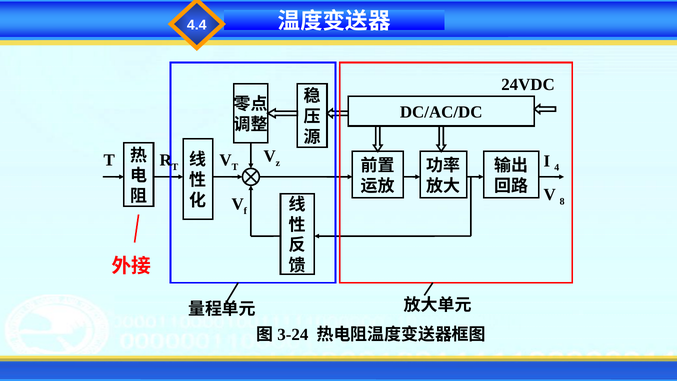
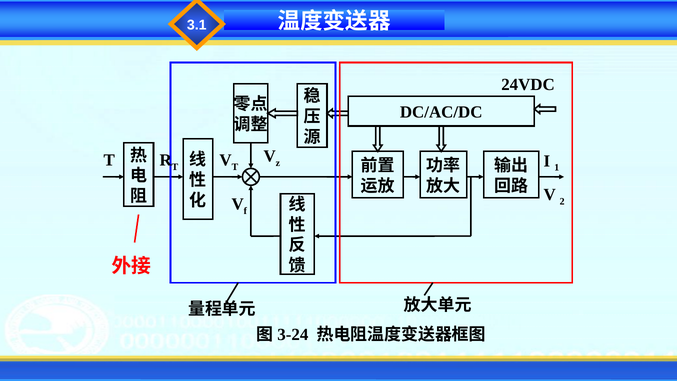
4.4: 4.4 -> 3.1 (197, 25)
4: 4 -> 1 (557, 168)
8: 8 -> 2 (562, 201)
